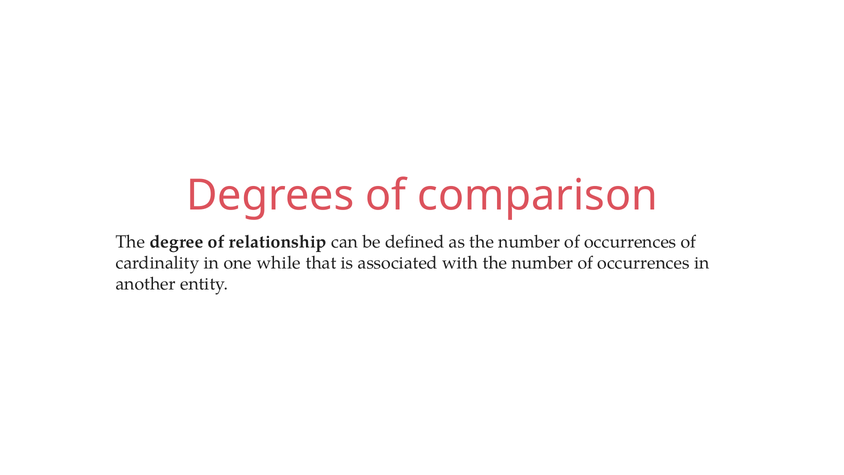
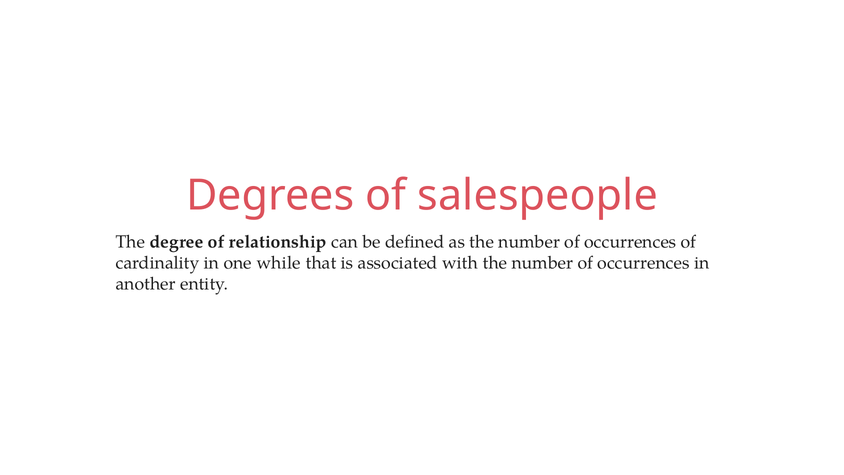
comparison: comparison -> salespeople (538, 195)
